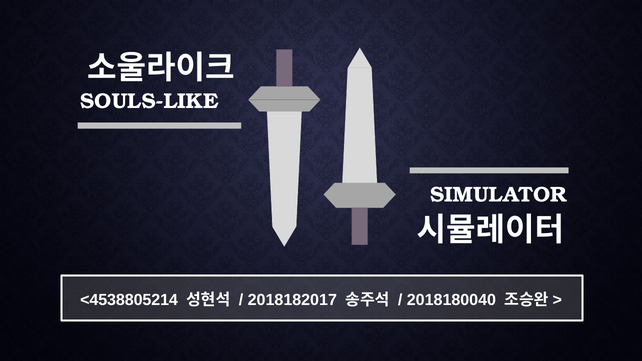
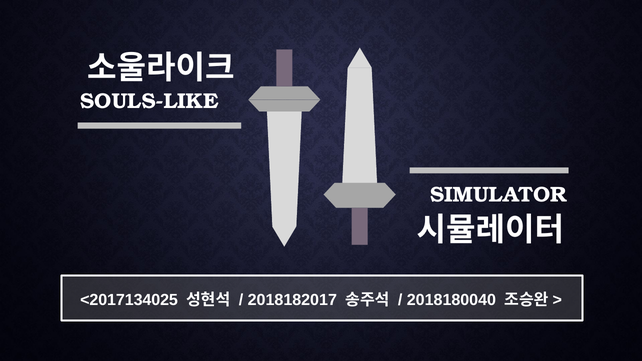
<4538805214: <4538805214 -> <2017134025 (129, 300)
